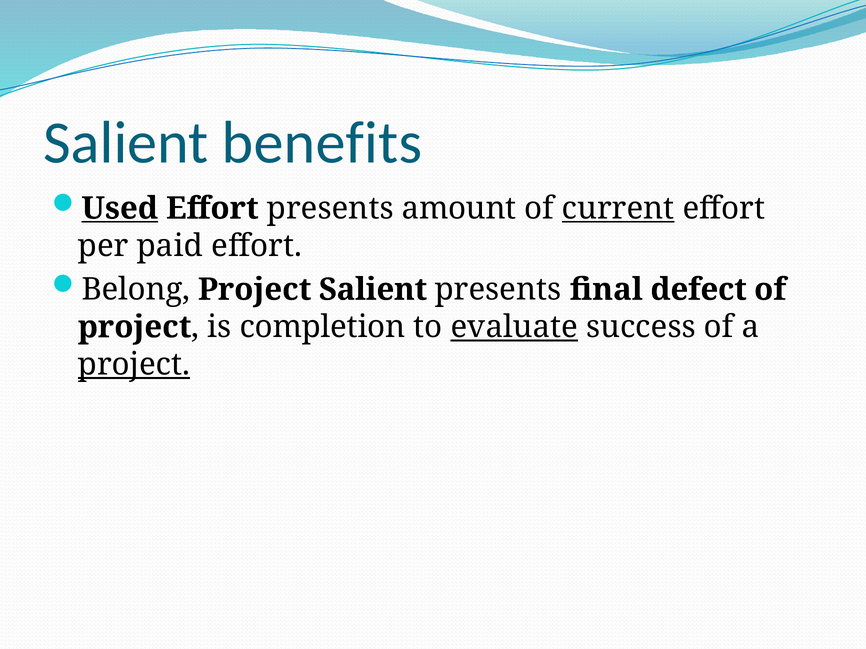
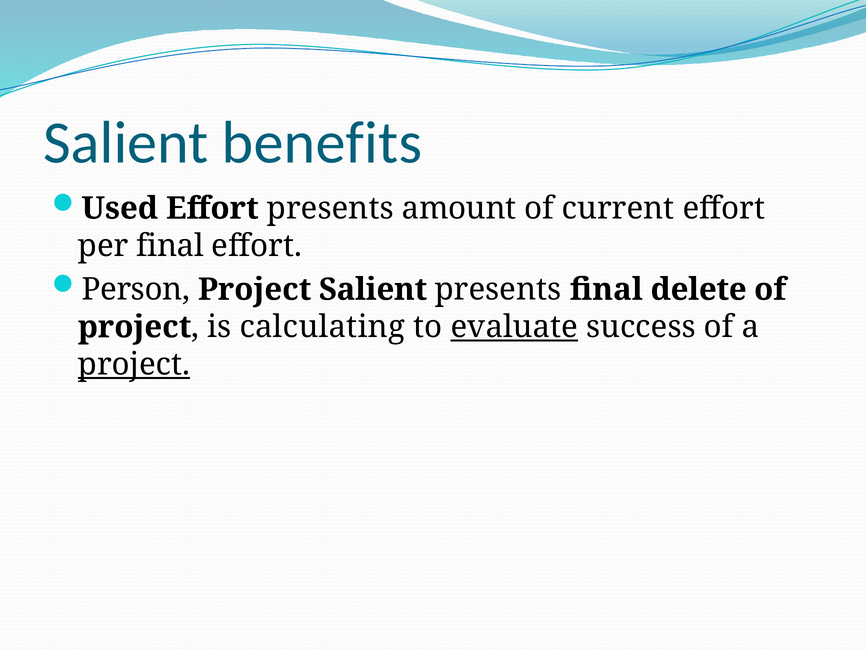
Used underline: present -> none (120, 209)
current underline: present -> none (618, 209)
per paid: paid -> final (170, 246)
Belong: Belong -> Person (136, 290)
defect: defect -> delete (699, 290)
completion: completion -> calculating (322, 327)
